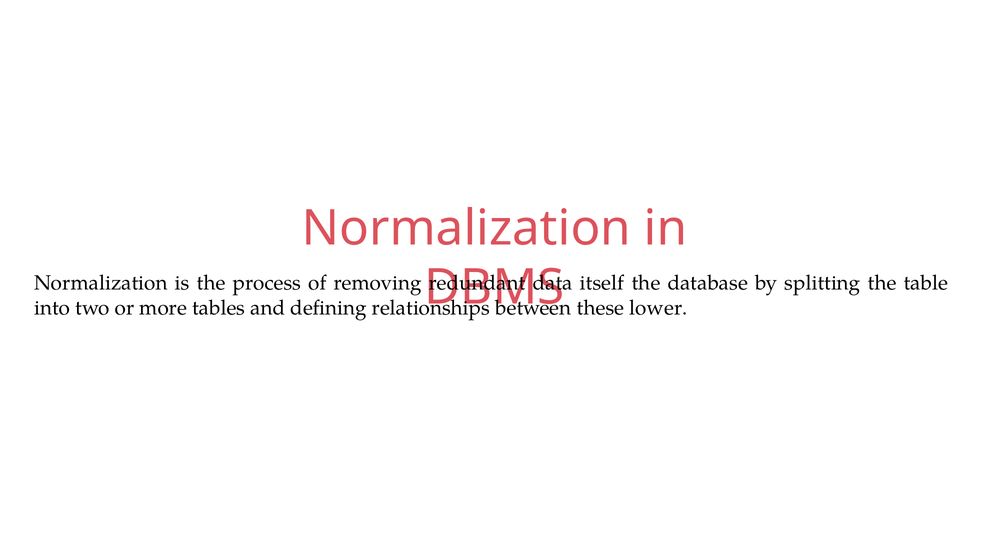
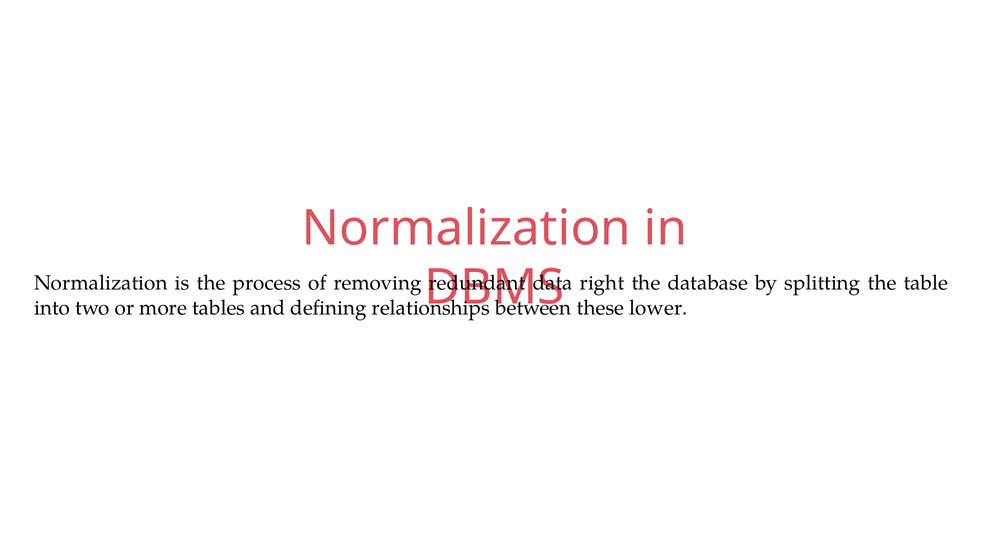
itself: itself -> right (602, 283)
